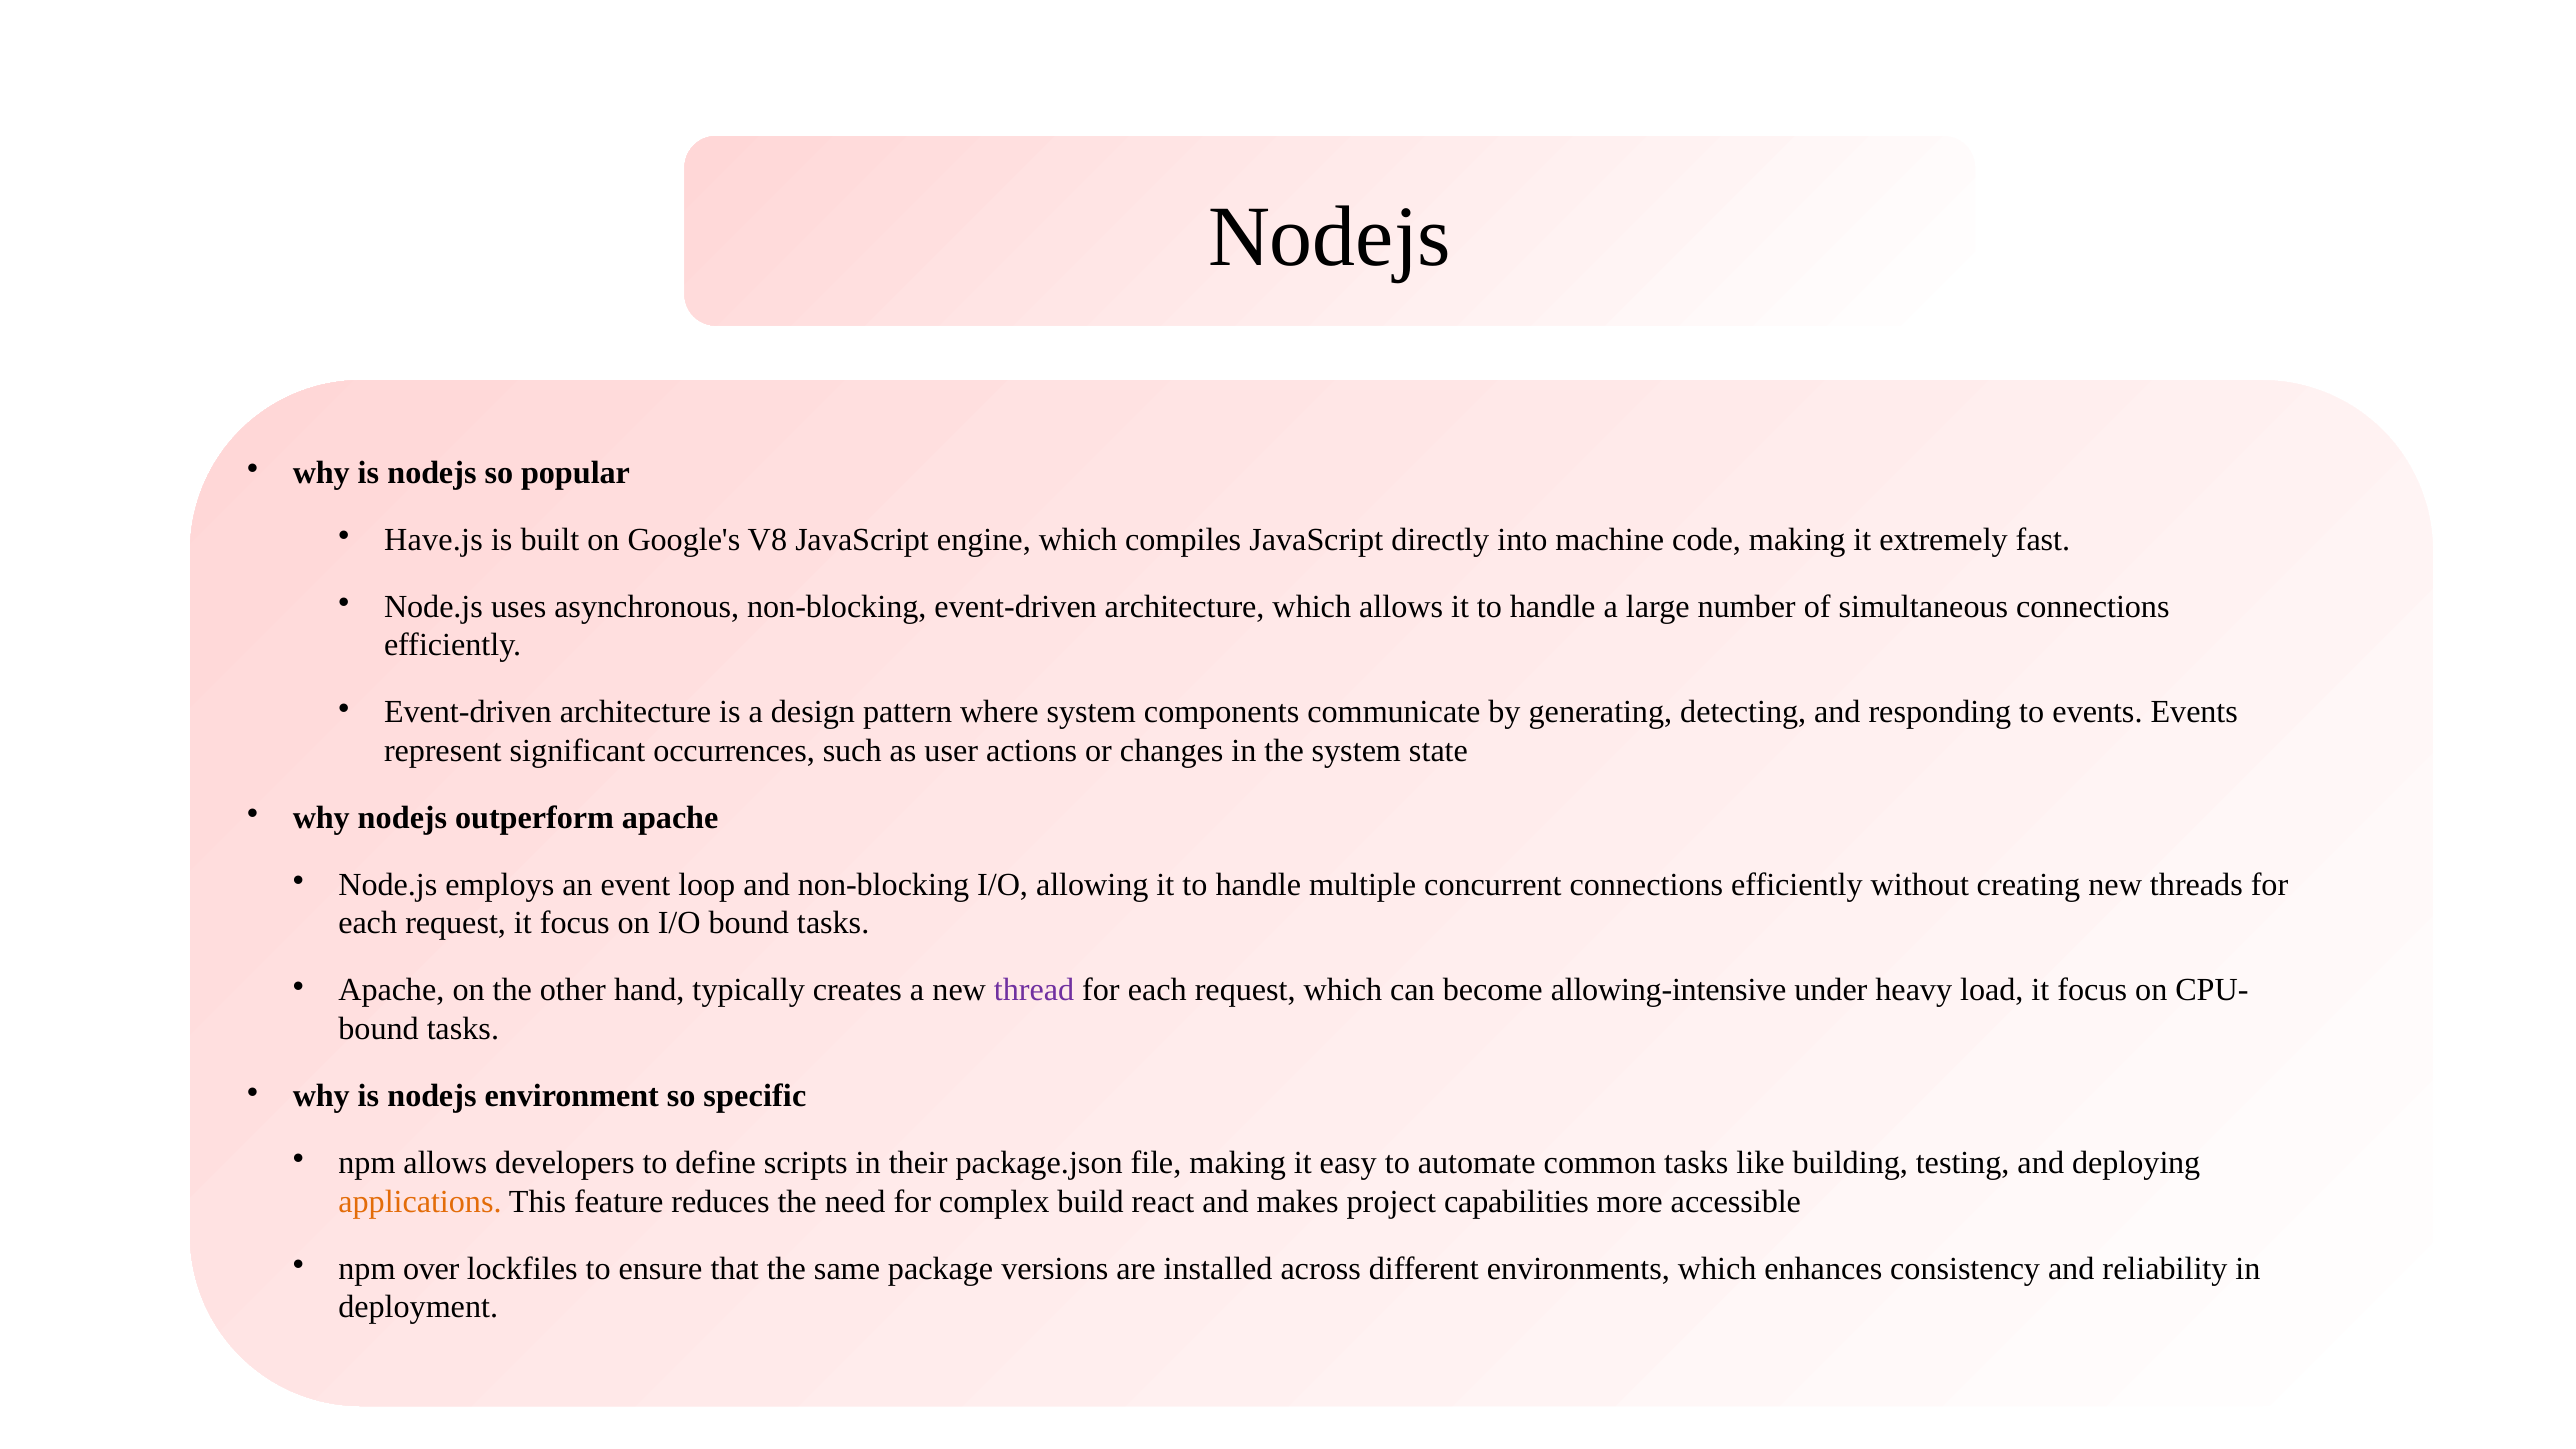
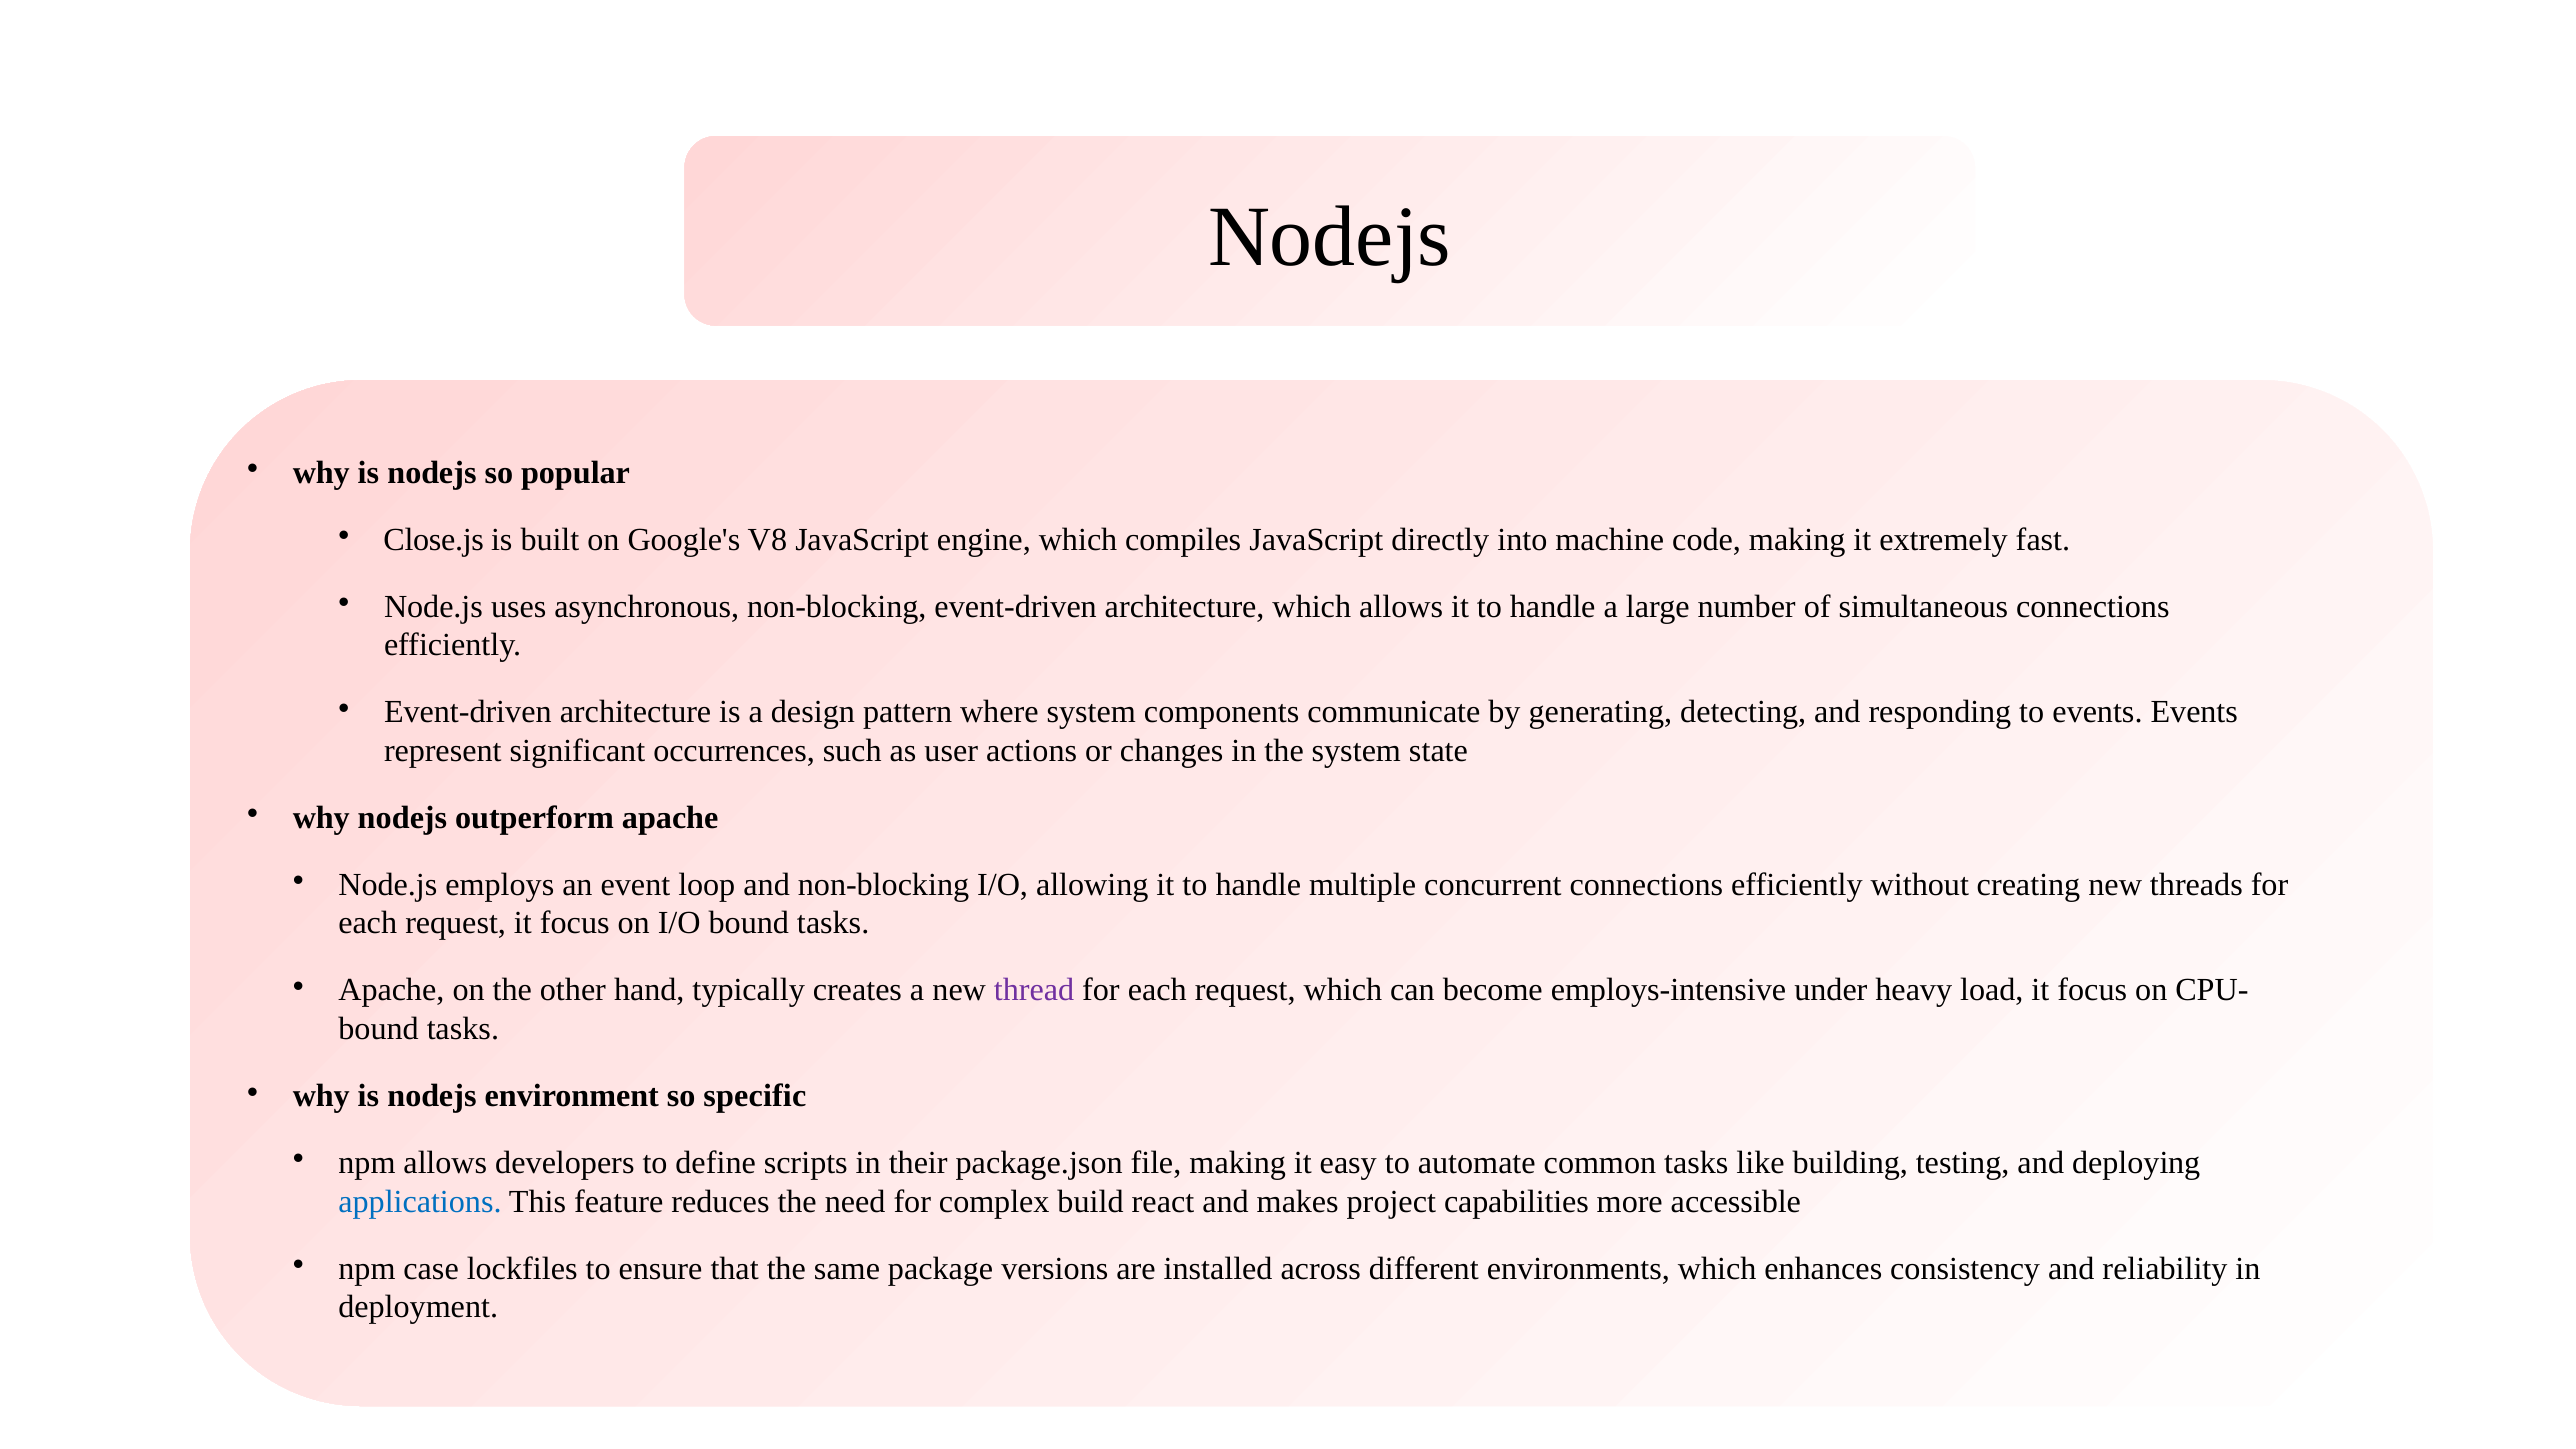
Have.js: Have.js -> Close.js (434, 540)
allowing-intensive: allowing-intensive -> employs-intensive (1668, 990)
applications colour: orange -> blue (420, 1201)
over: over -> case (431, 1268)
